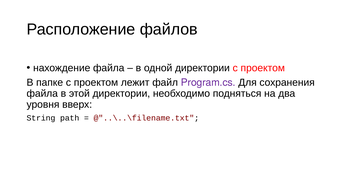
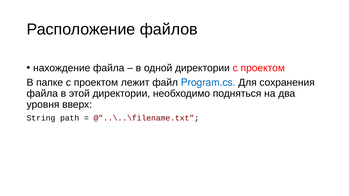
Program.cs colour: purple -> blue (208, 83)
